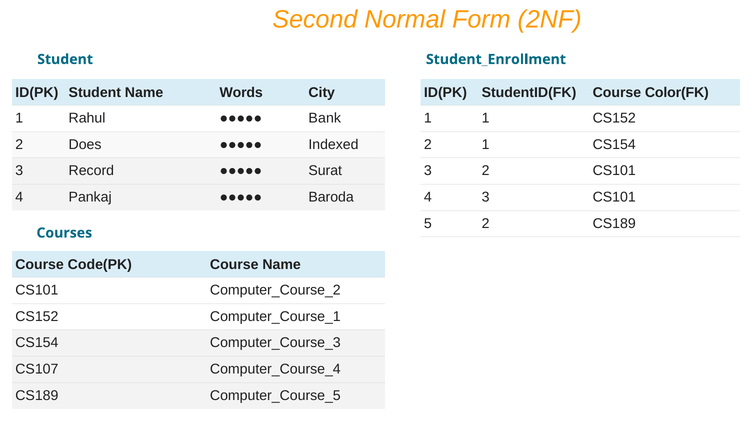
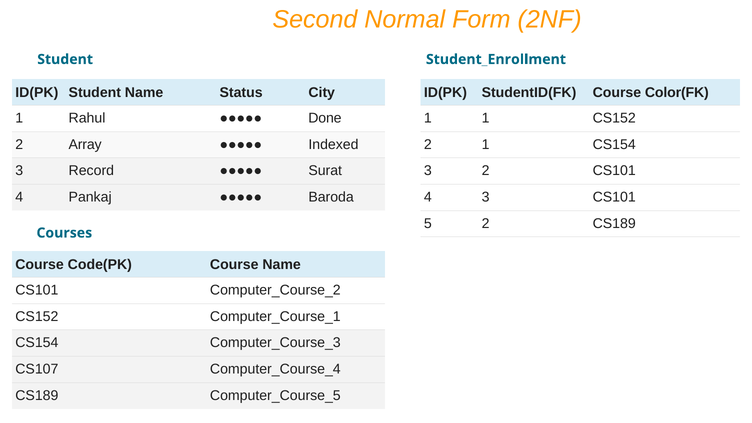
Words: Words -> Status (241, 92)
Bank: Bank -> Done (325, 118)
Does: Does -> Array (85, 144)
